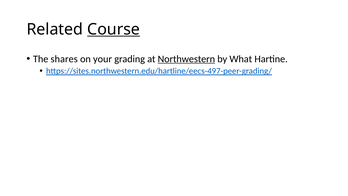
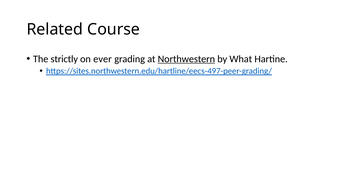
Course underline: present -> none (114, 29)
shares: shares -> strictly (64, 59)
your: your -> ever (103, 59)
